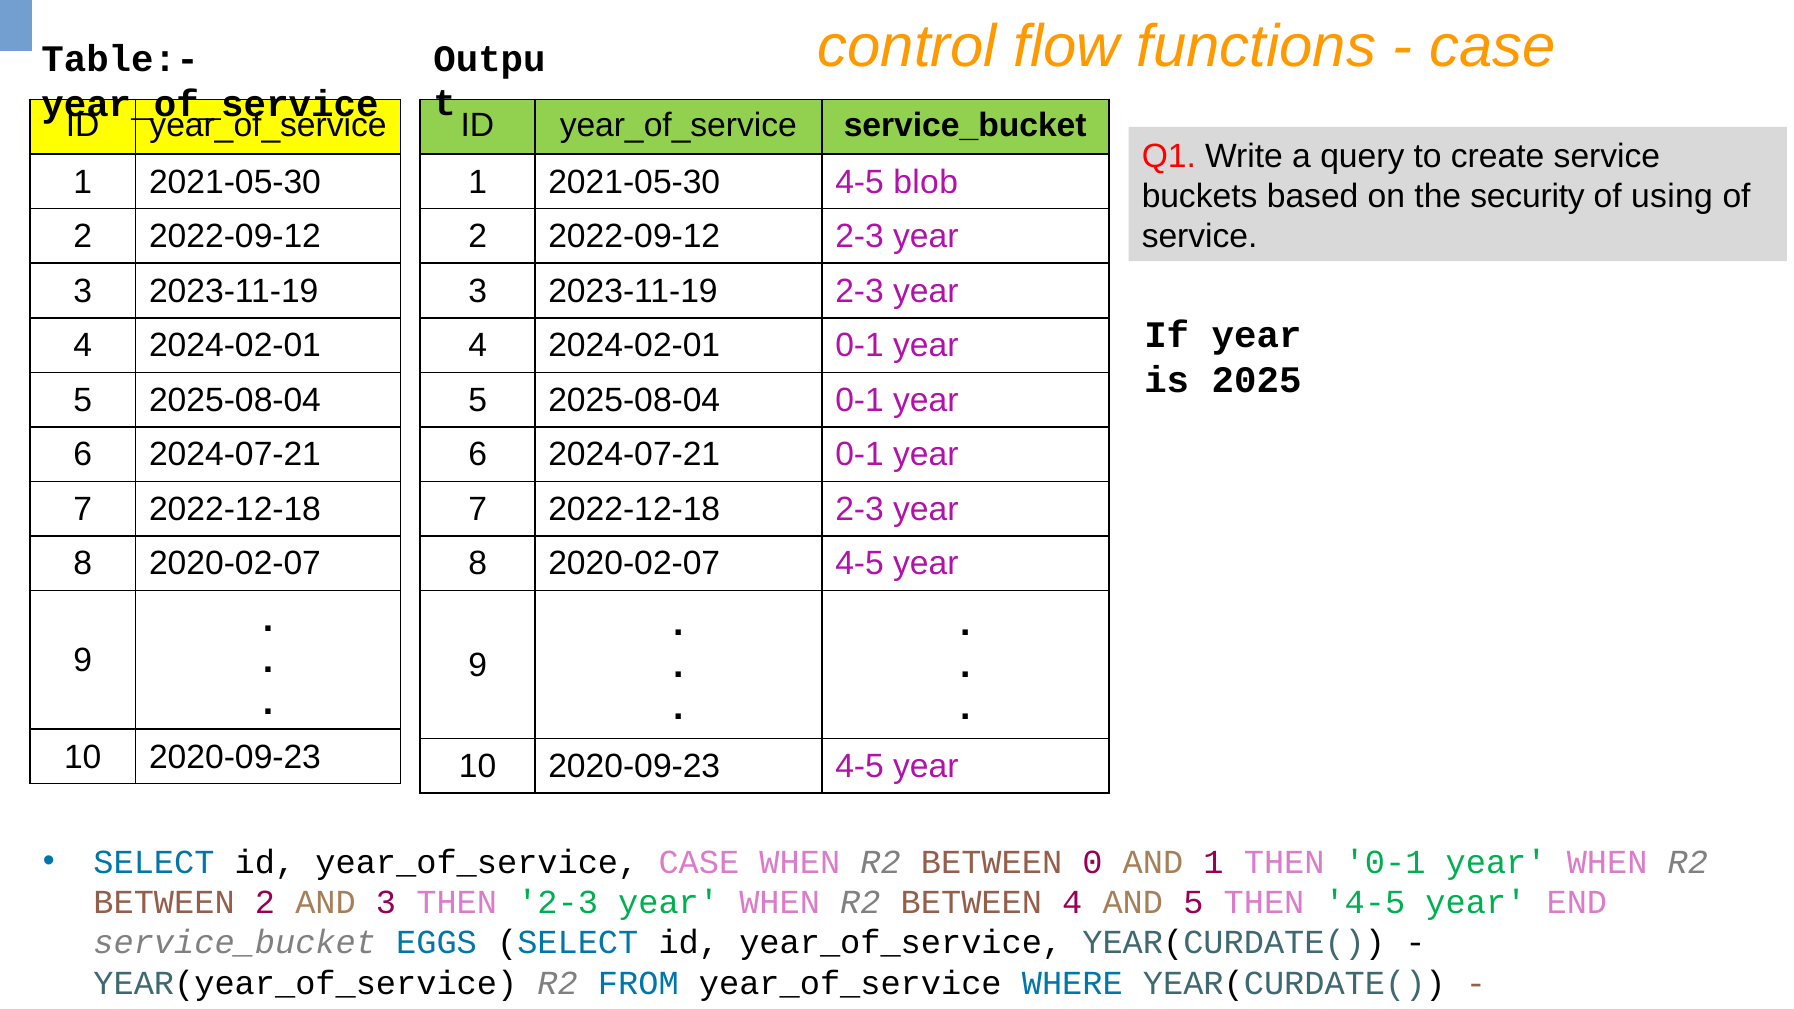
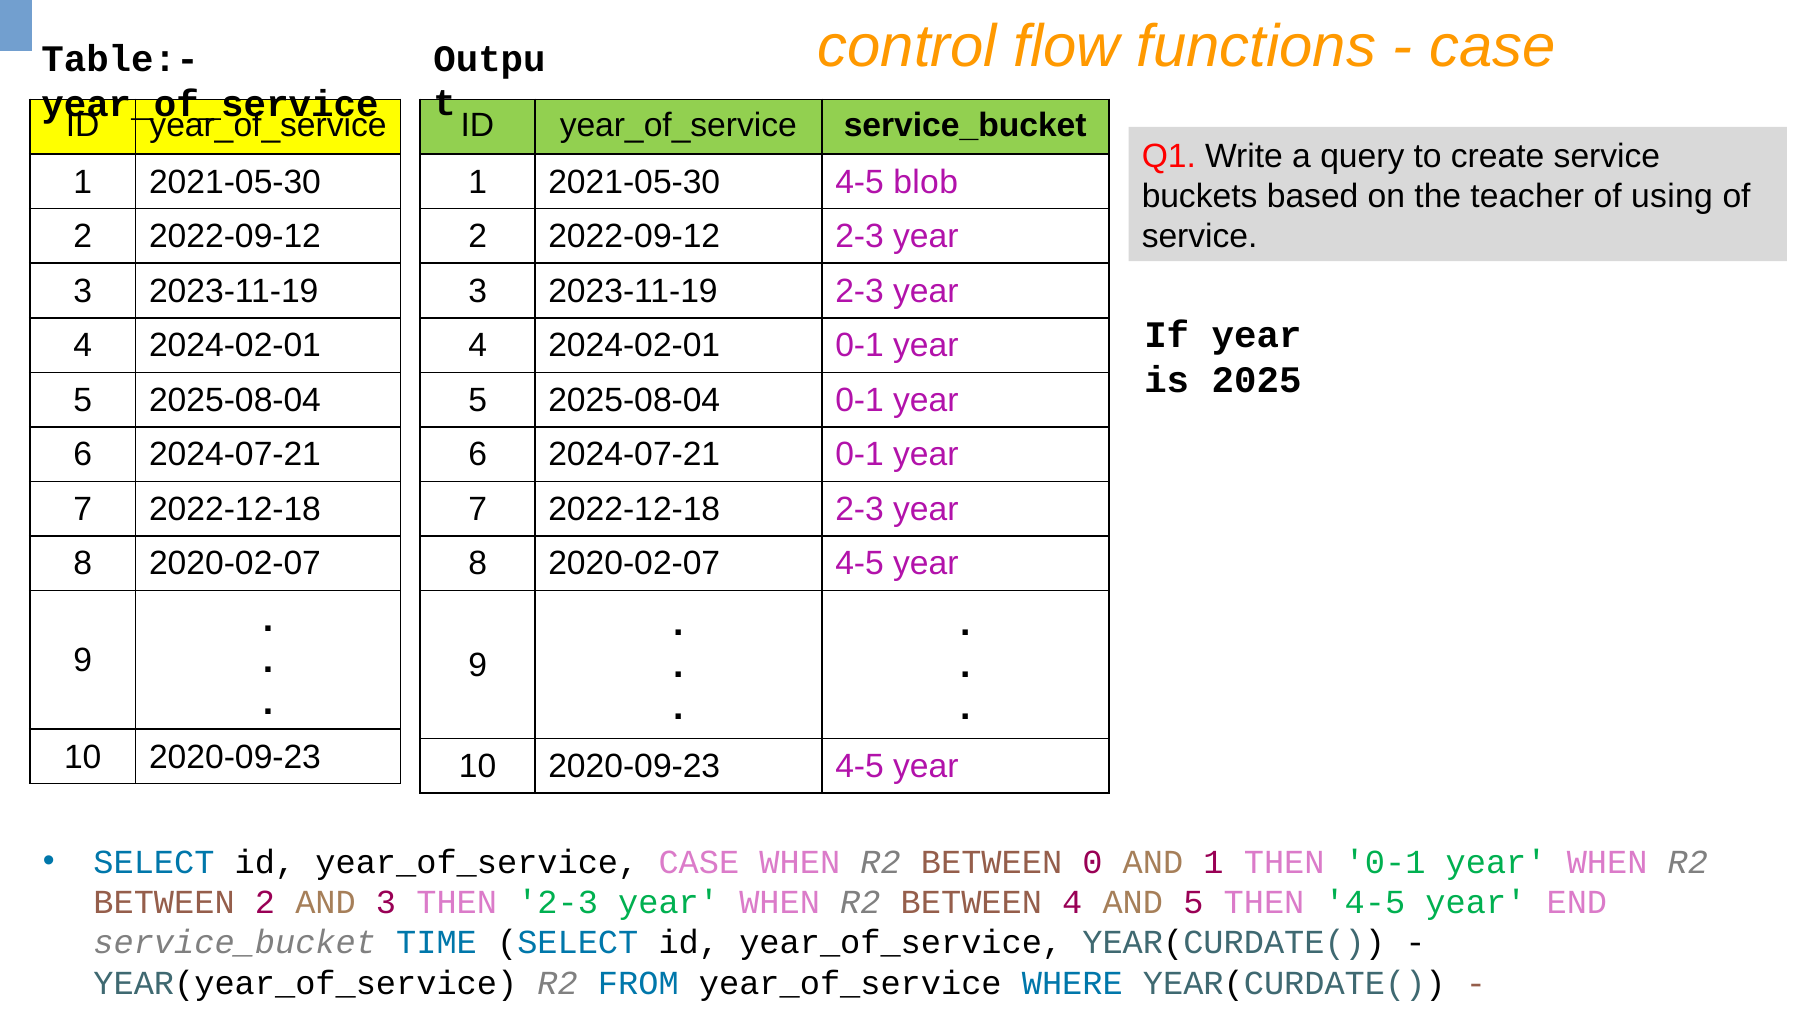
security: security -> teacher (1527, 196)
EGGS: EGGS -> TIME (437, 943)
